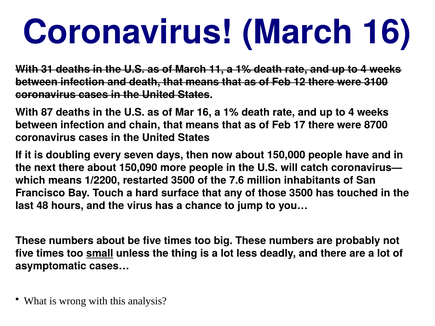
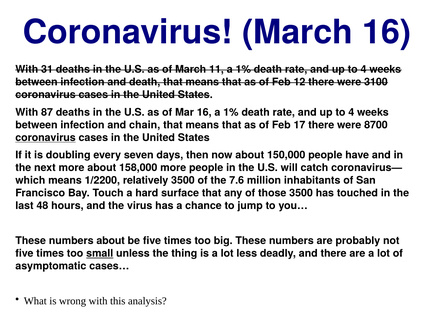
coronavirus underline: none -> present (46, 138)
next there: there -> more (72, 168)
150,090: 150,090 -> 158,000 (138, 168)
restarted: restarted -> relatively (146, 181)
